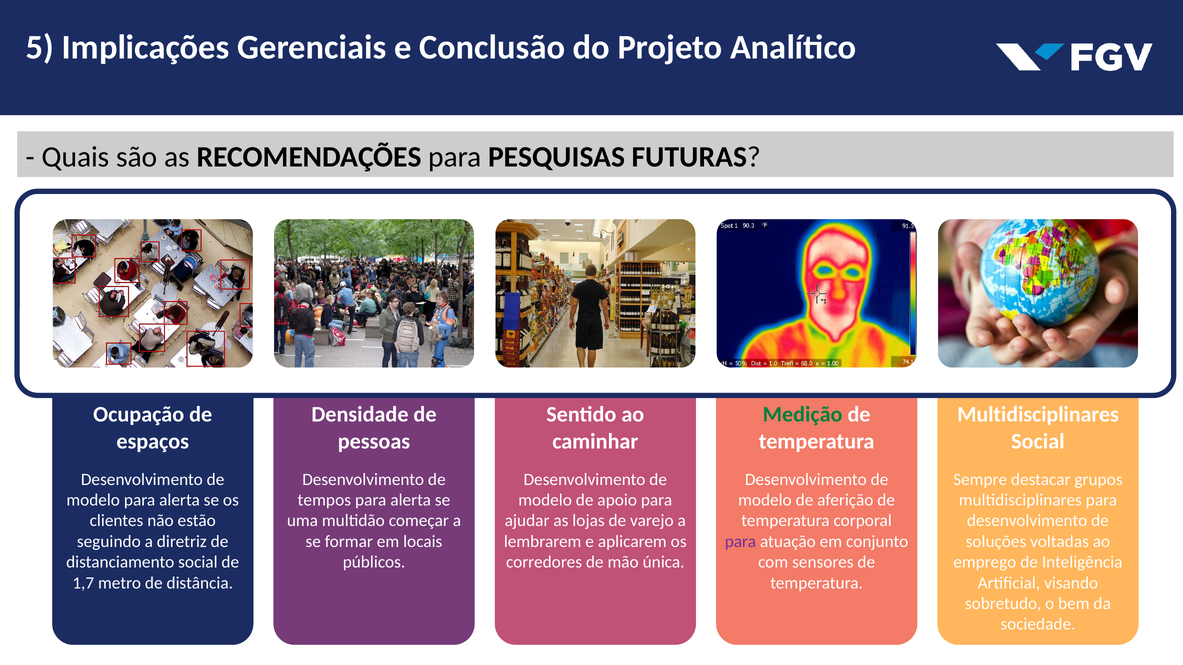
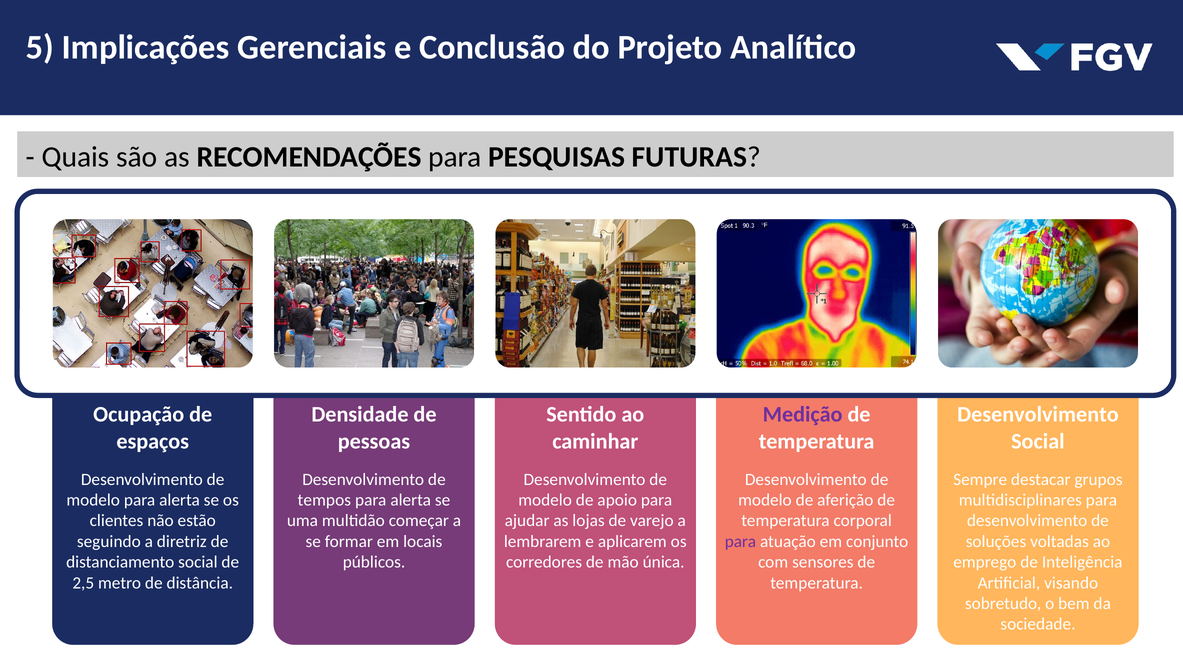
Medição colour: green -> purple (803, 415)
Multidisciplinares: Multidisciplinares -> Desenvolvimento (1038, 415)
1,7: 1,7 -> 2,5 (83, 583)
